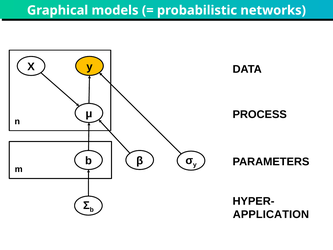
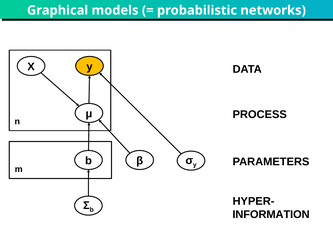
APPLICATION: APPLICATION -> INFORMATION (271, 214)
